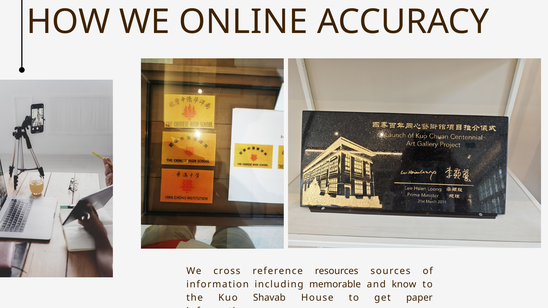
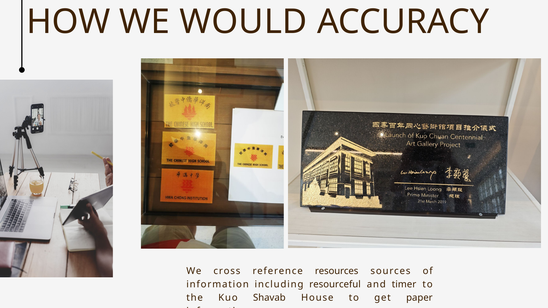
ONLINE: ONLINE -> WOULD (243, 22)
memorable: memorable -> resourceful (335, 285)
know: know -> timer (404, 285)
